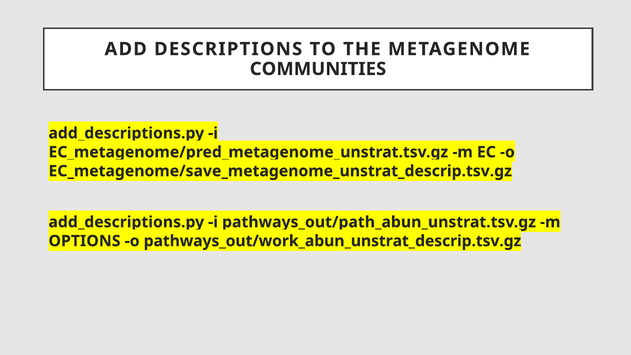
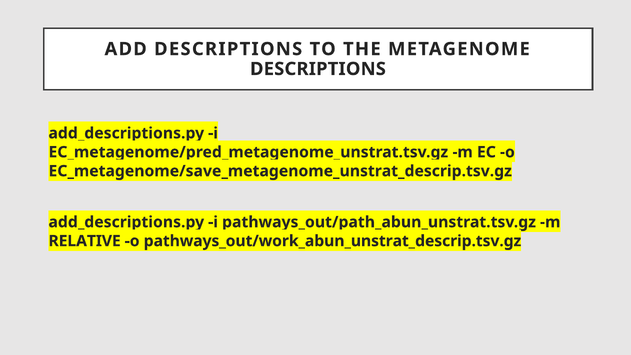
COMMUNITIES: COMMUNITIES -> DESCRIPTIONS (318, 69)
OPTIONS: OPTIONS -> RELATIVE (85, 241)
